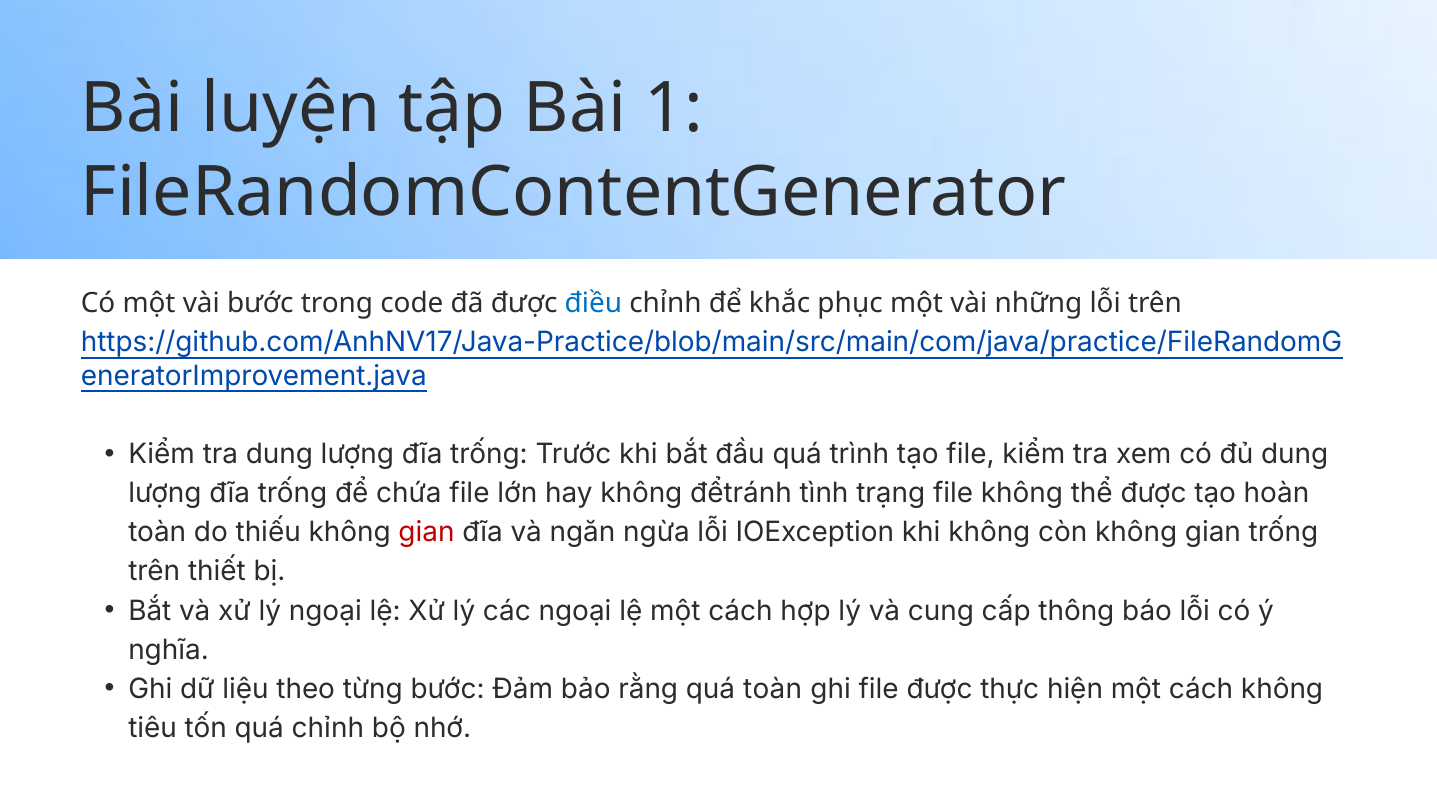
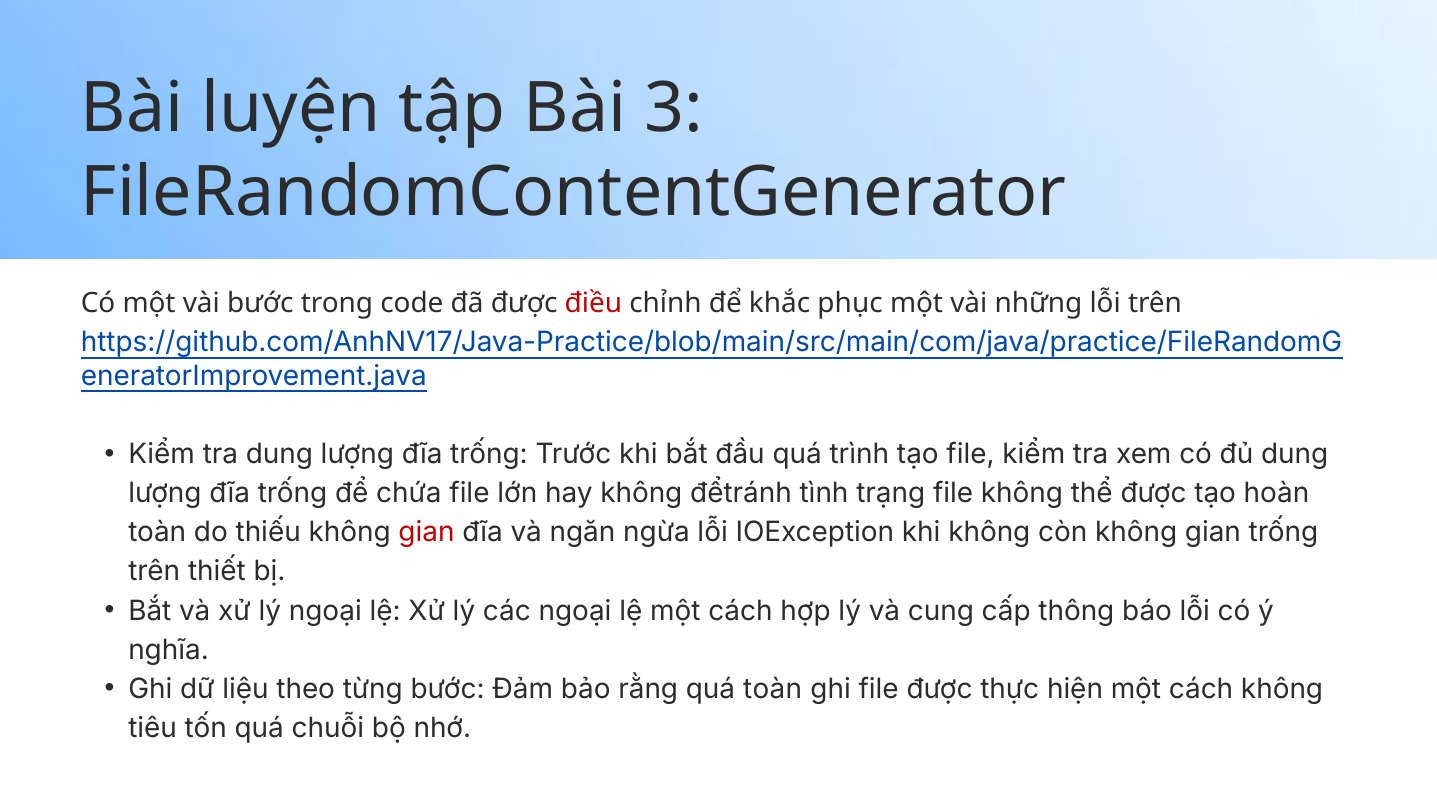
1: 1 -> 3 (674, 109)
điều colour: blue -> red (593, 304)
quá chỉnh: chỉnh -> chuỗi (328, 728)
